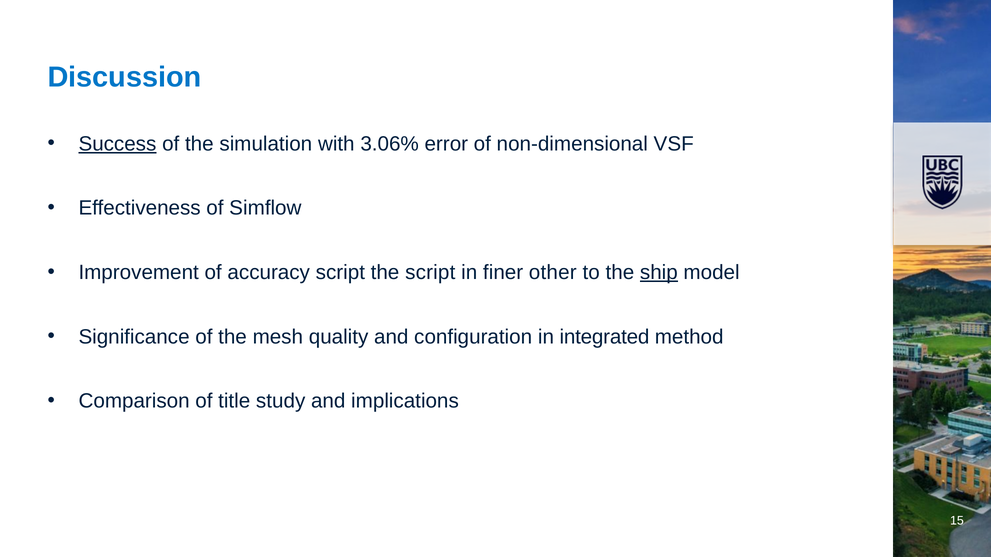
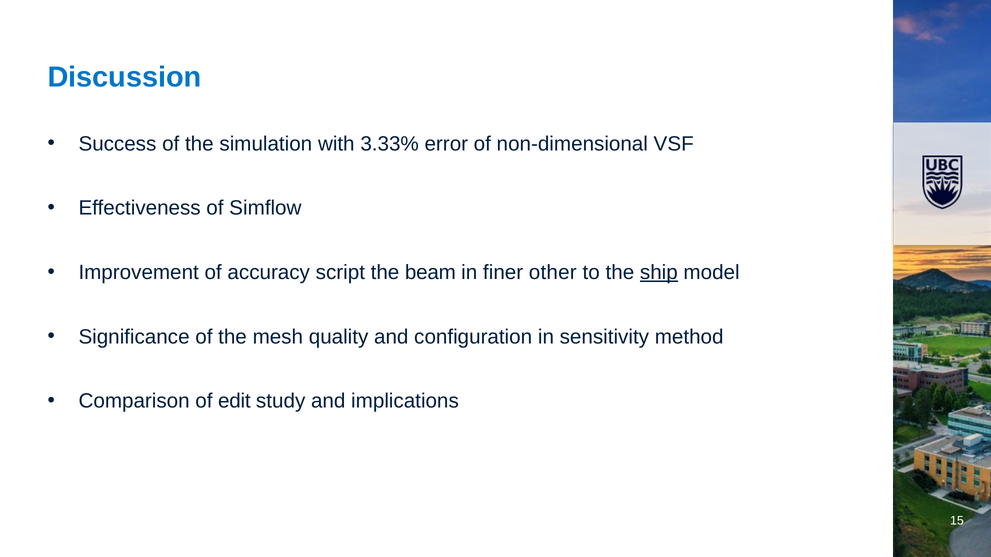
Success underline: present -> none (117, 144)
3.06%: 3.06% -> 3.33% (390, 144)
the script: script -> beam (430, 273)
integrated: integrated -> sensitivity (604, 337)
title: title -> edit (234, 401)
